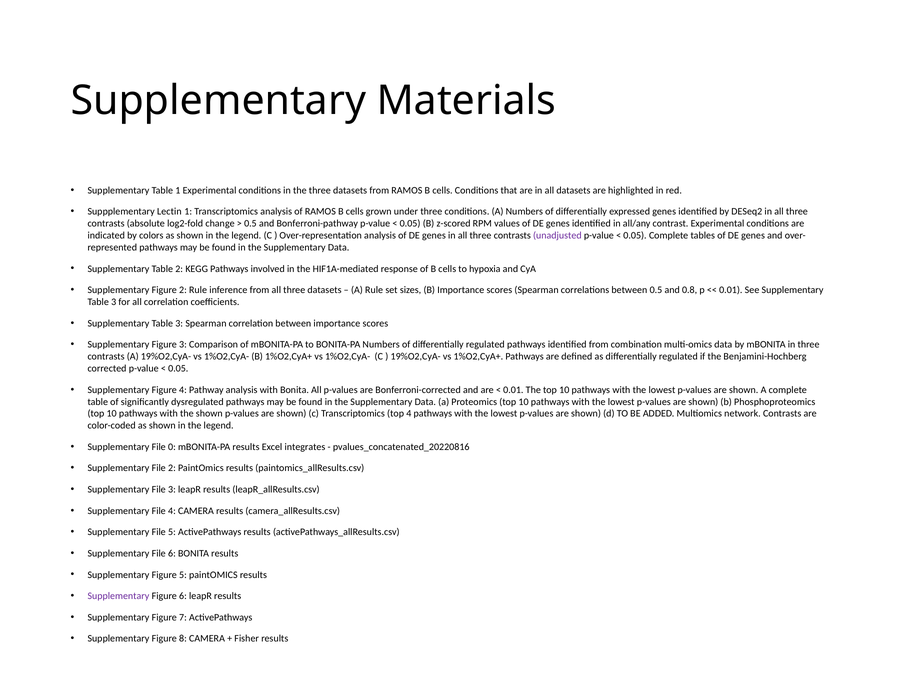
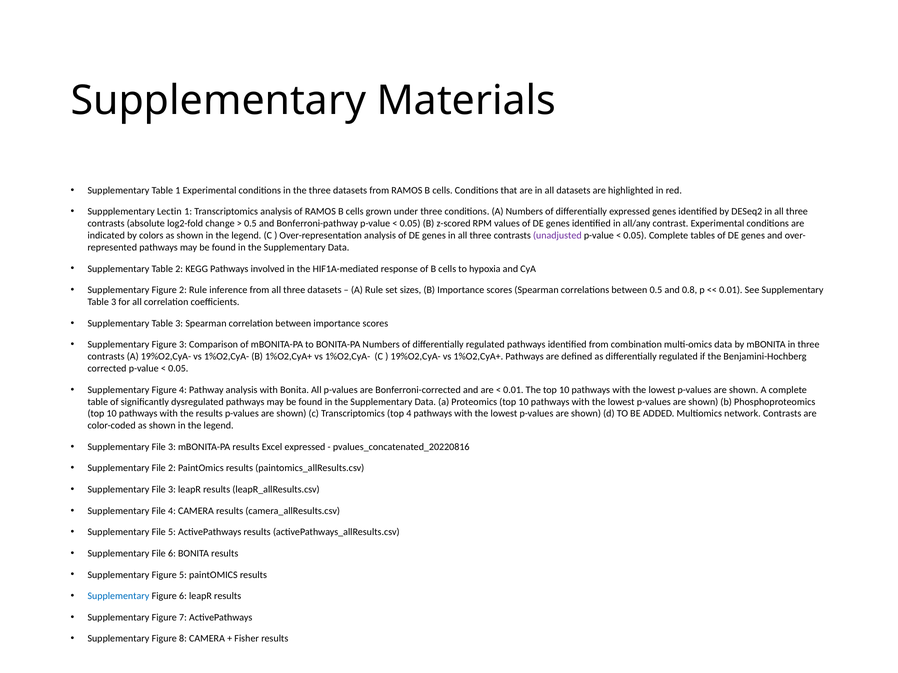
the shown: shown -> results (209, 414)
0: 0 -> 3 (172, 447)
Excel integrates: integrates -> expressed (305, 447)
Supplementary colour: purple -> blue (118, 596)
